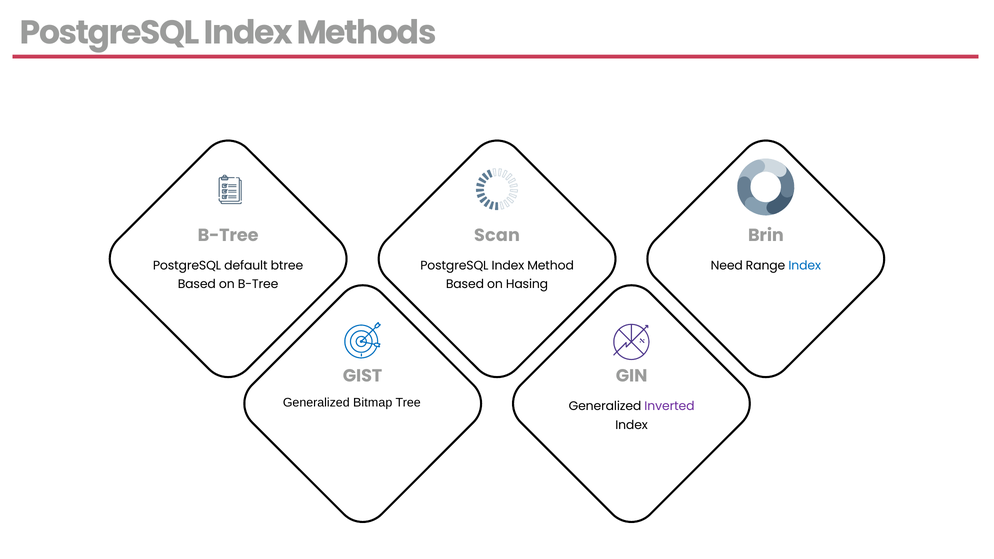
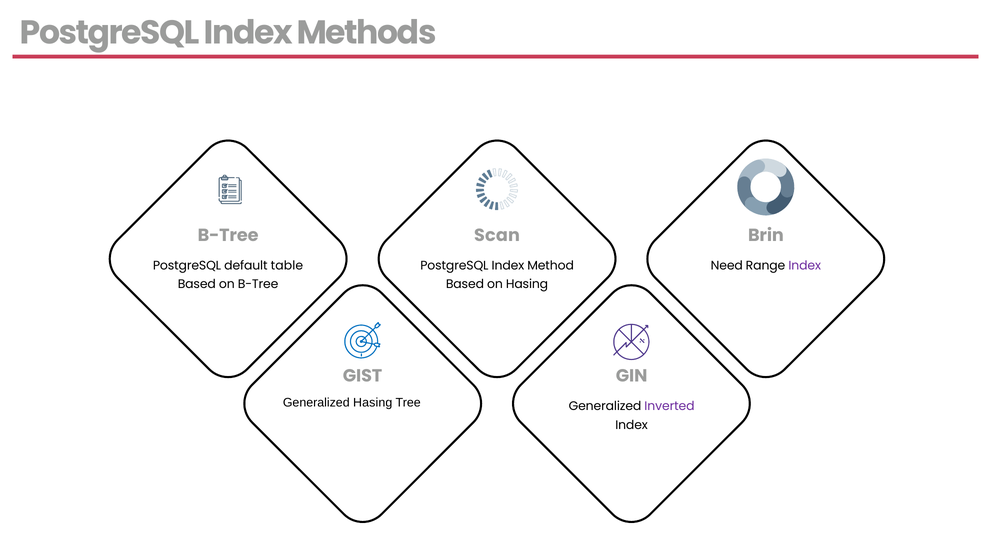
btree: btree -> table (287, 266)
Index colour: blue -> purple (805, 266)
Generalized Bitmap: Bitmap -> Hasing (373, 403)
